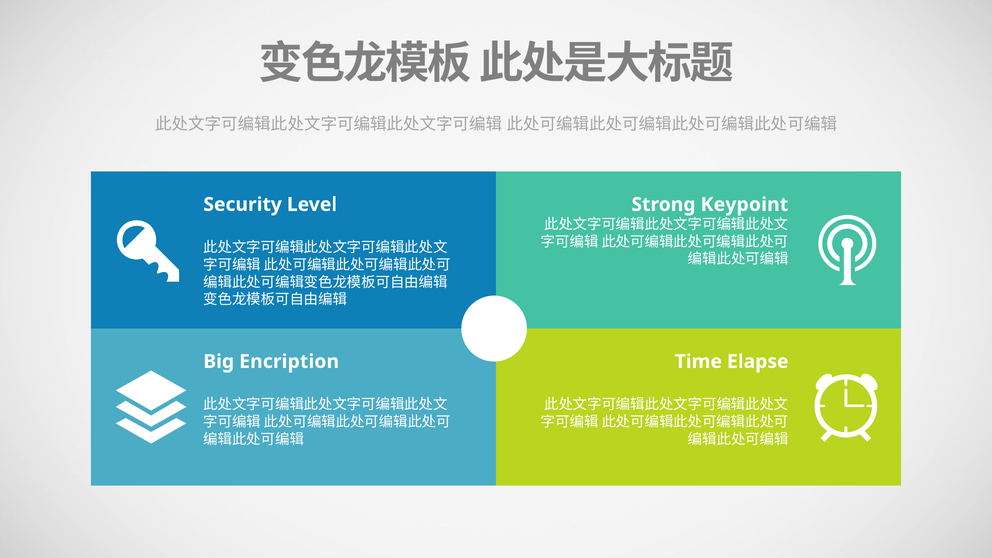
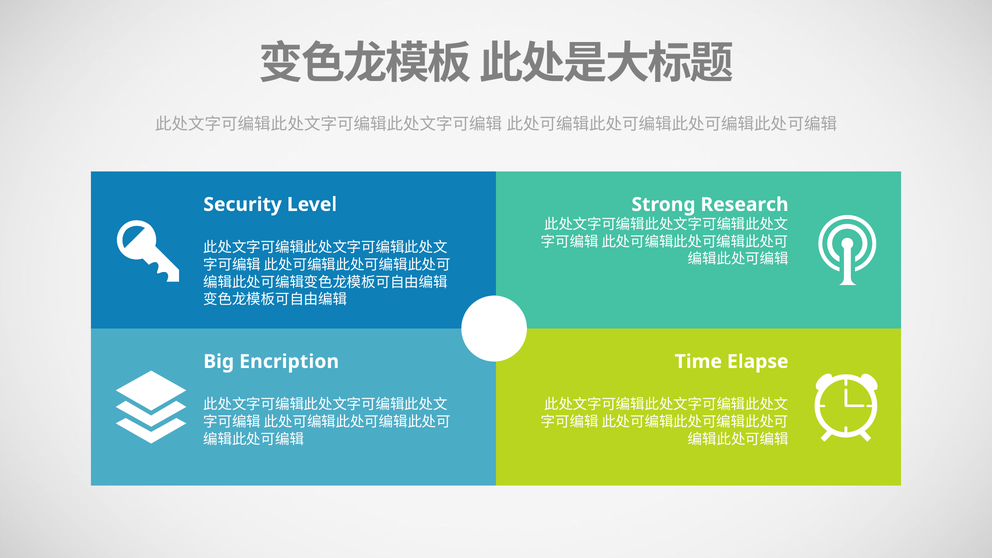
Keypoint: Keypoint -> Research (745, 205)
